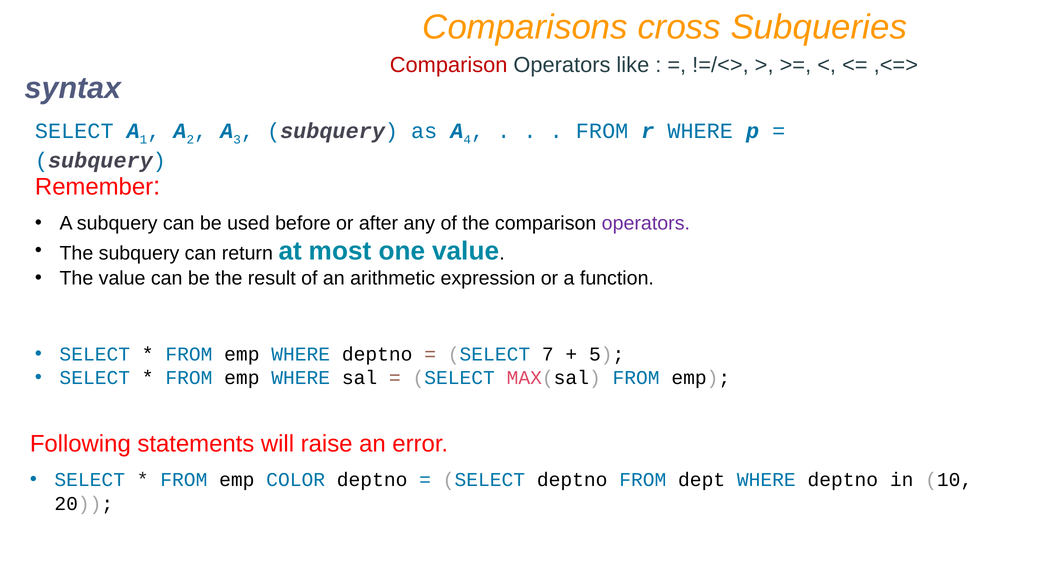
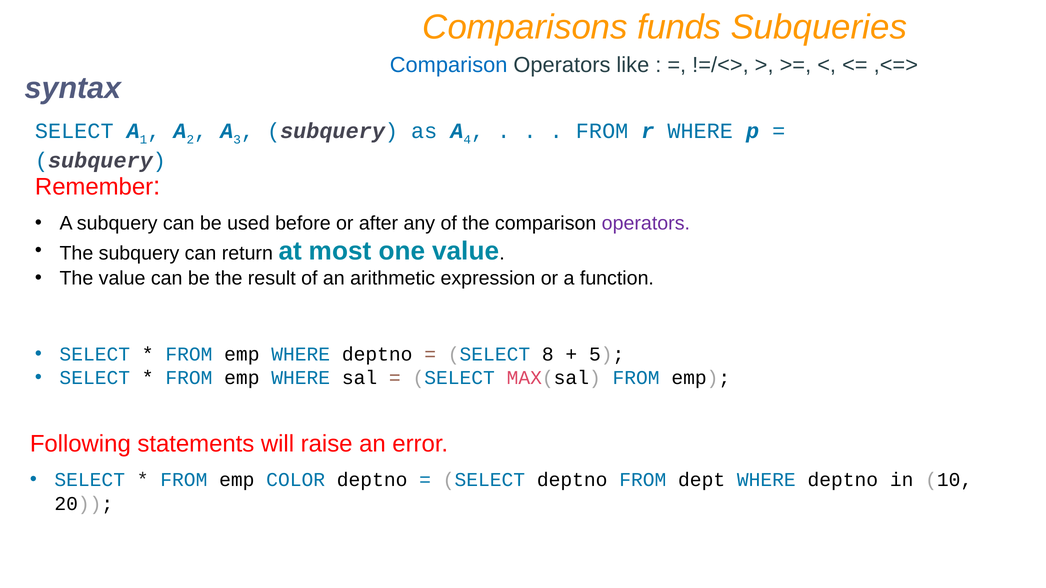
cross: cross -> funds (679, 27)
Comparison colour: red -> blue (449, 65)
7: 7 -> 8 (548, 355)
